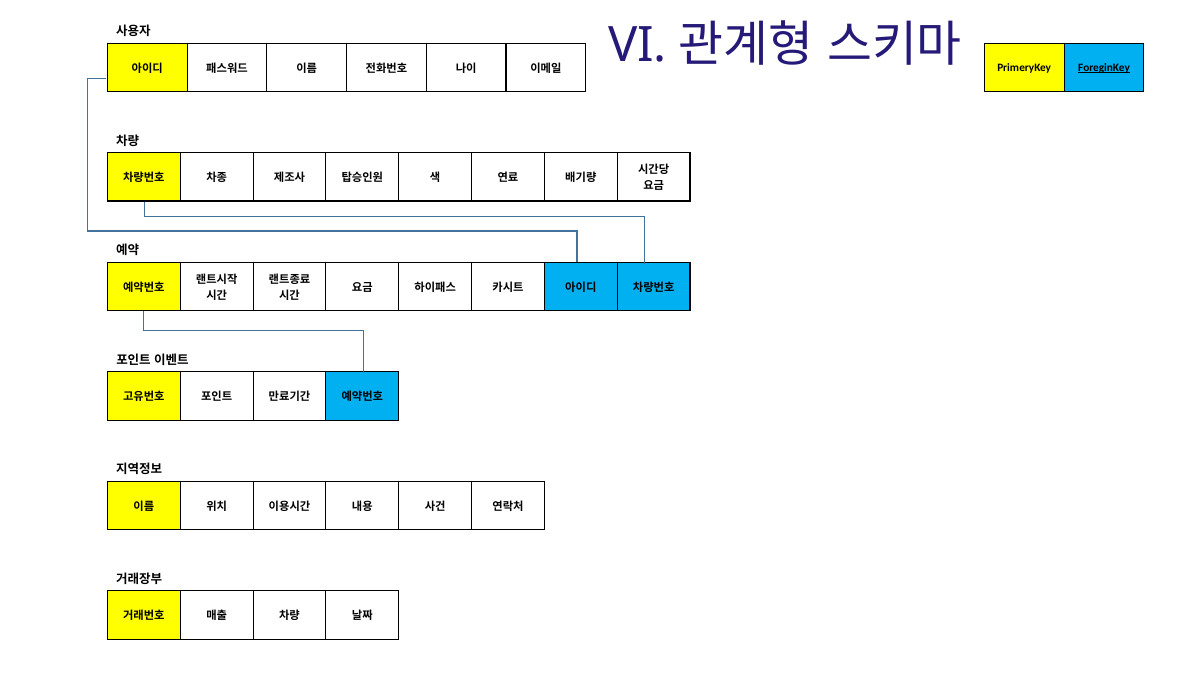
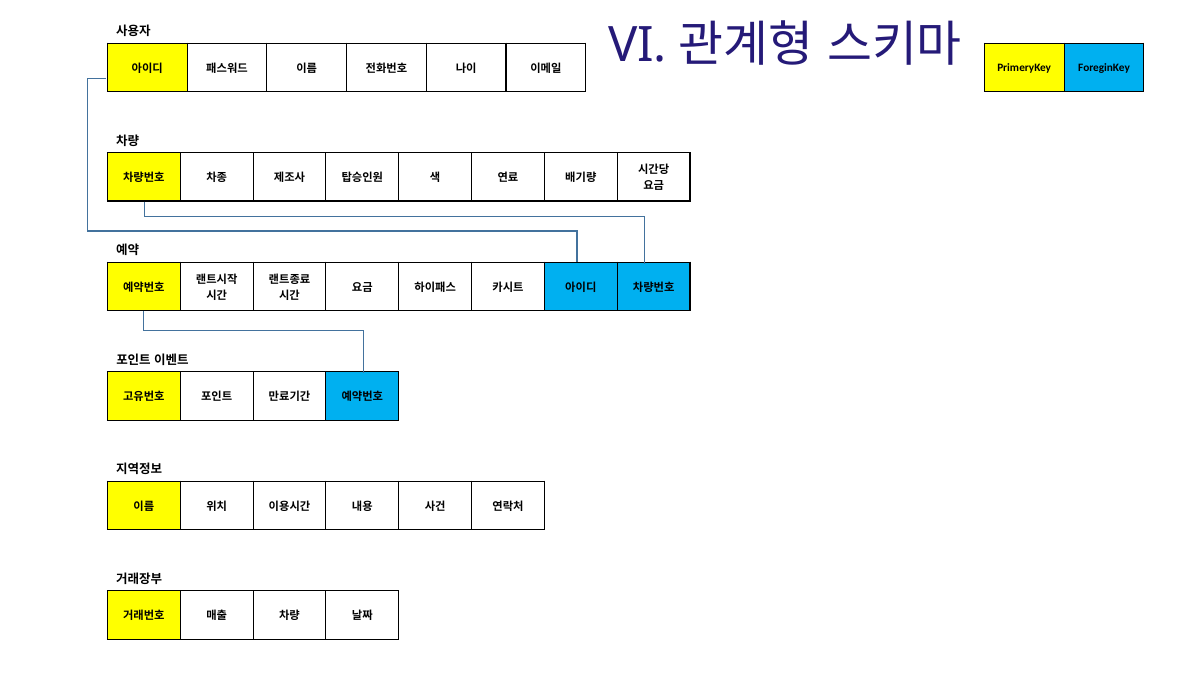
ForeginKey underline: present -> none (1104, 67)
